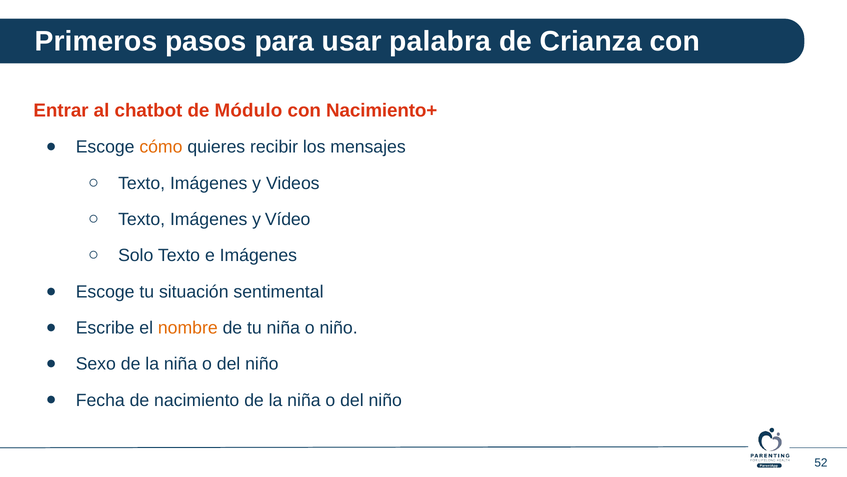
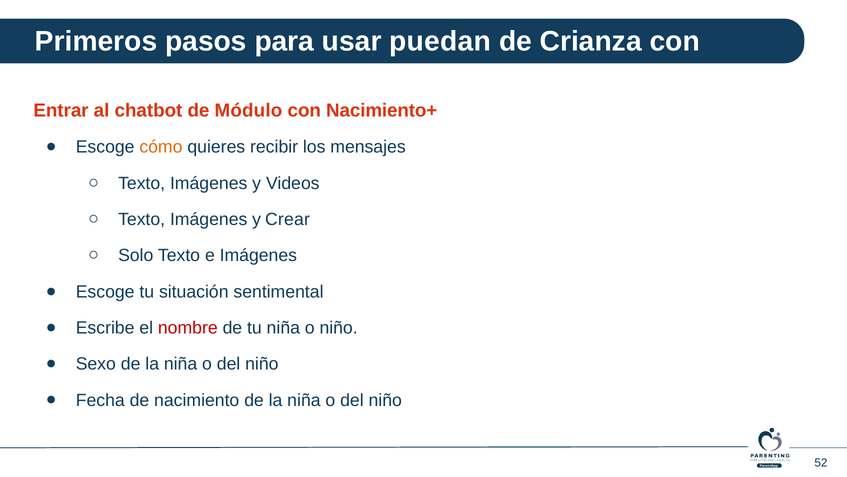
palabra: palabra -> puedan (440, 41)
Vídeo: Vídeo -> Crear (287, 219)
nombre colour: orange -> red (188, 328)
